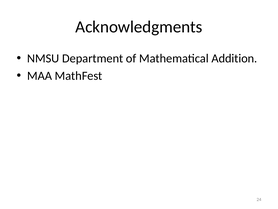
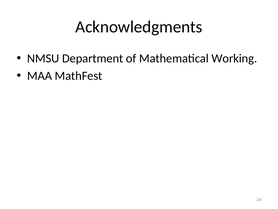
Addition: Addition -> Working (234, 58)
